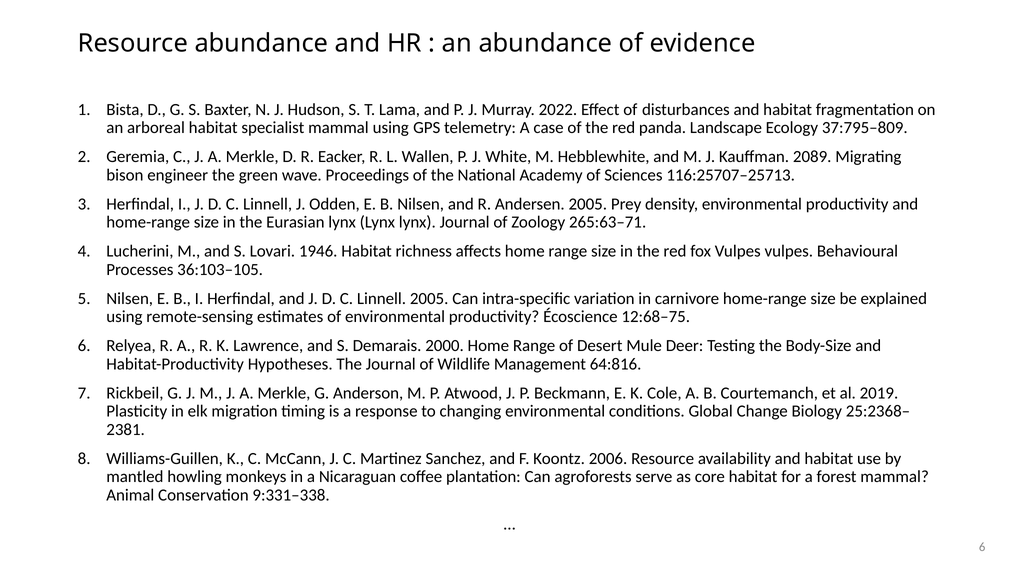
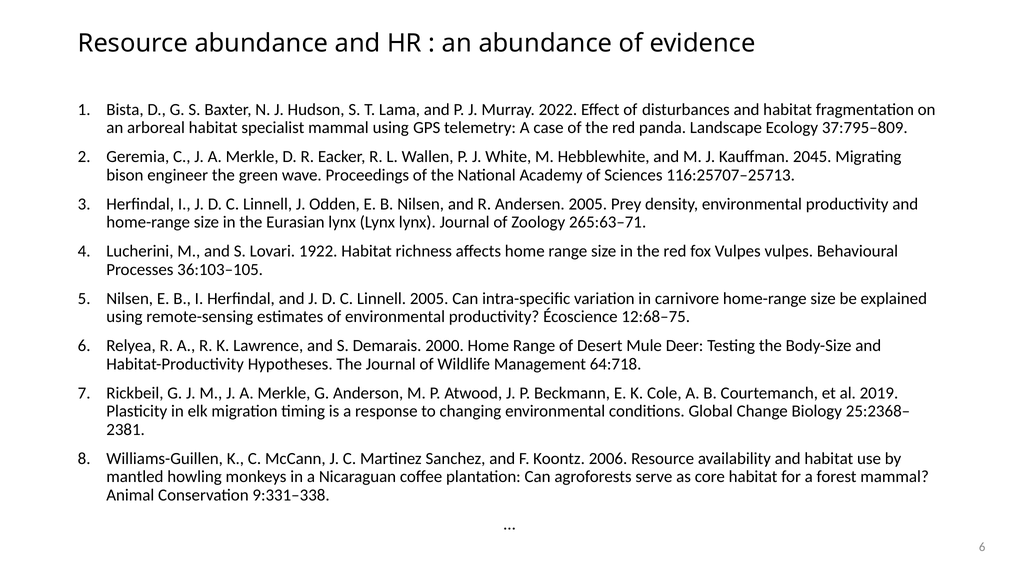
2089: 2089 -> 2045 (812, 157)
1946: 1946 -> 1922 (318, 251)
64:816: 64:816 -> 64:718 (616, 364)
